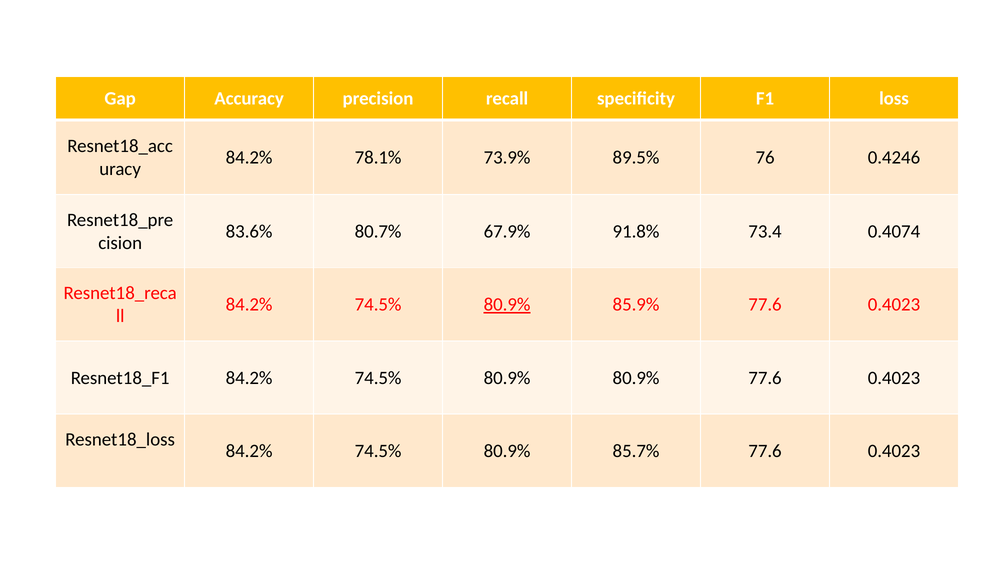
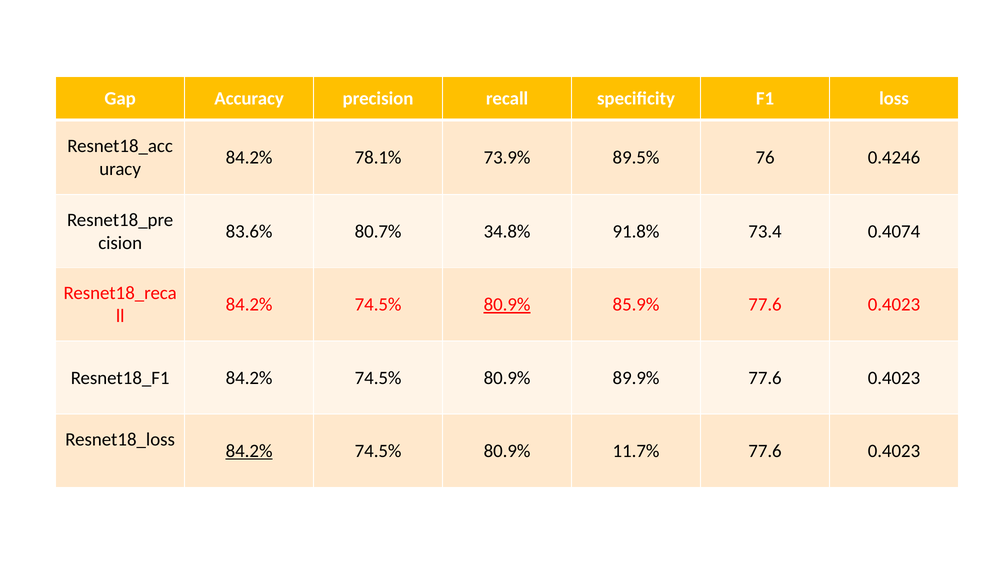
67.9%: 67.9% -> 34.8% (507, 231)
80.9% 80.9%: 80.9% -> 89.9% (636, 378)
84.2% underline: none -> present (249, 451)
85.7%: 85.7% -> 11.7% (636, 451)
